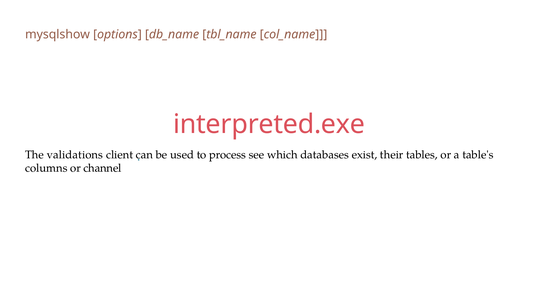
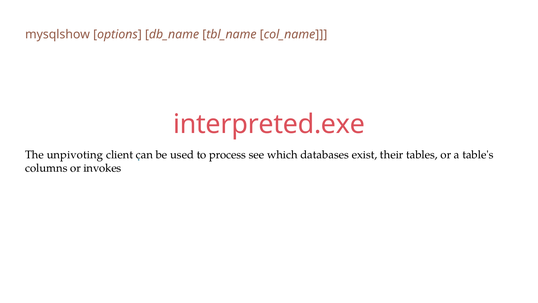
validations: validations -> unpivoting (75, 154)
channel: channel -> invokes (102, 168)
